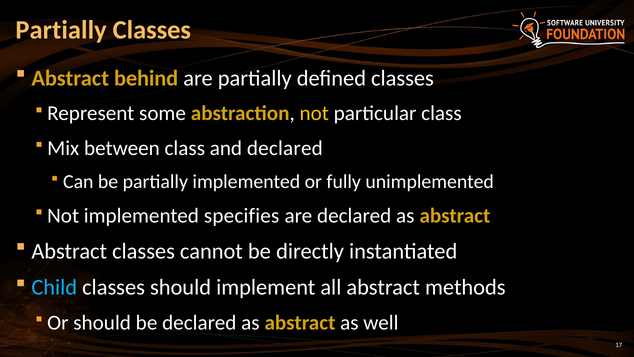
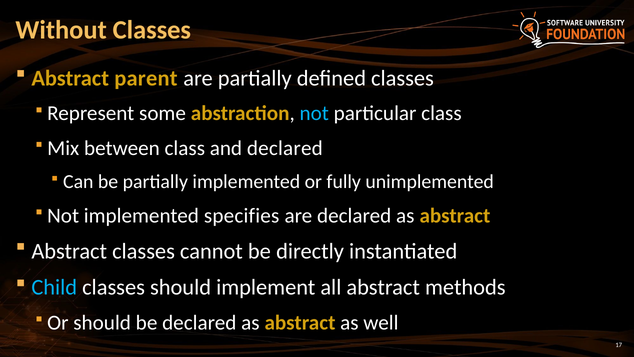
Partially: Partially -> Without (61, 30)
behind: behind -> parent (146, 78)
not colour: yellow -> light blue (314, 113)
